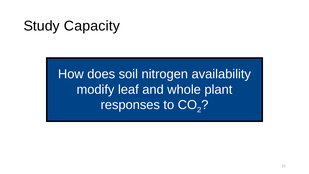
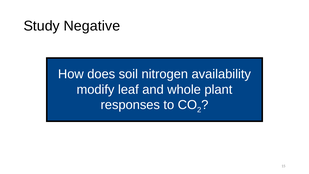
Capacity: Capacity -> Negative (92, 26)
